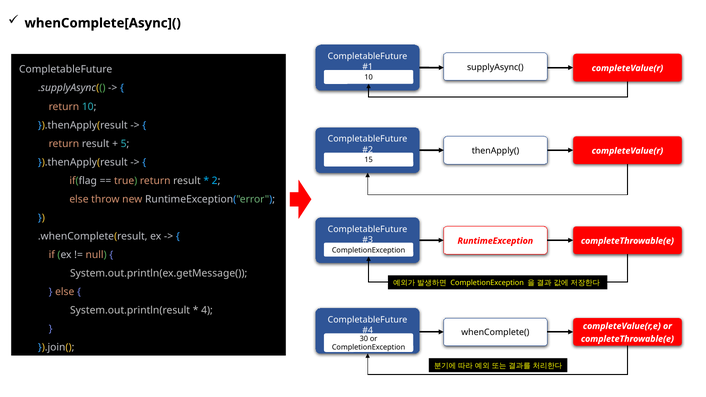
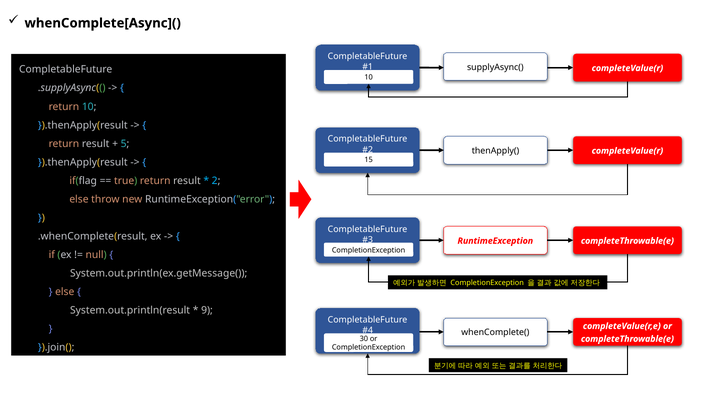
4: 4 -> 9 (207, 311)
